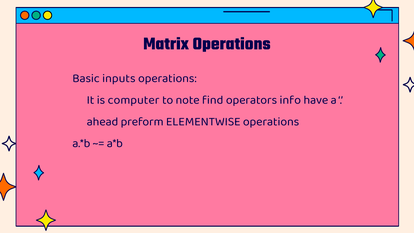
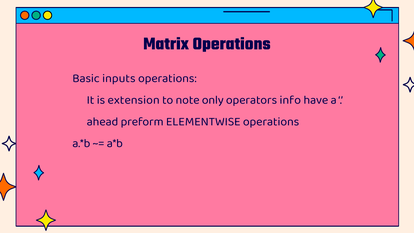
computer: computer -> extension (134, 100)
find: find -> only (213, 100)
